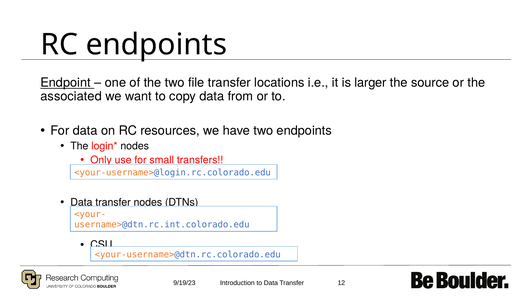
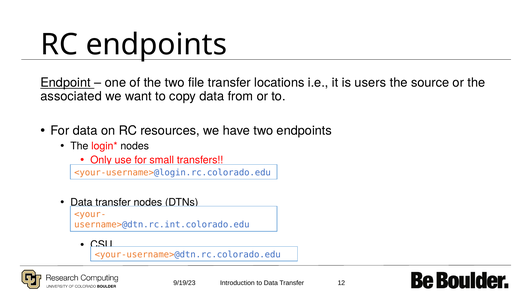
larger: larger -> users (370, 82)
